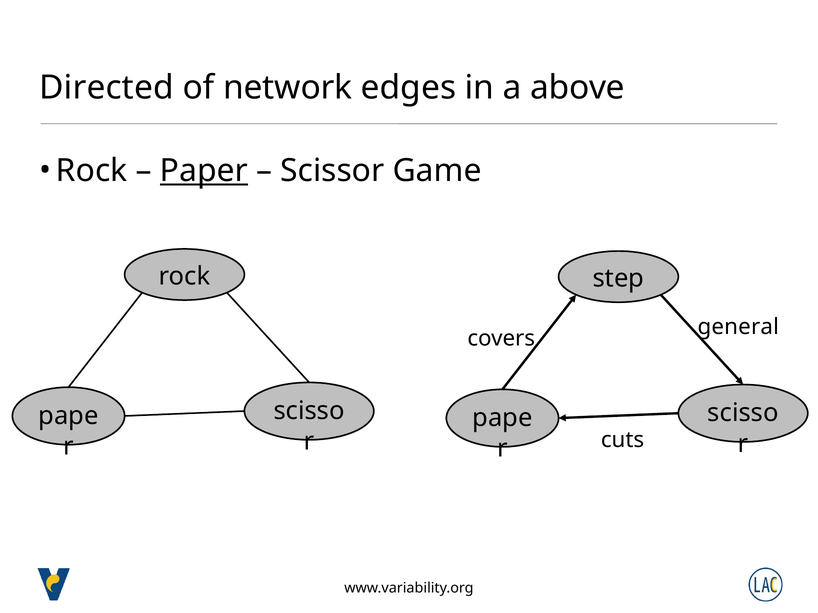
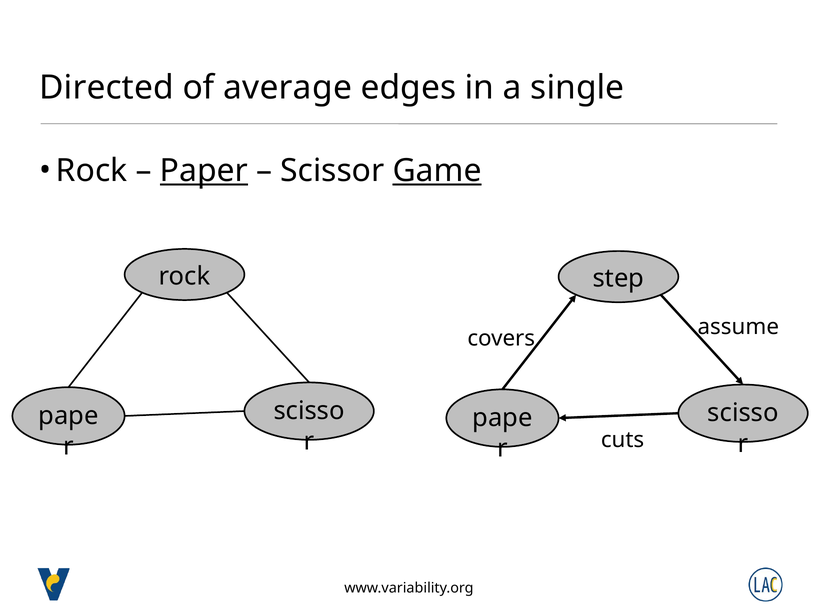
network: network -> average (288, 88)
above: above -> single (577, 88)
Game underline: none -> present (437, 171)
general: general -> assume (738, 327)
